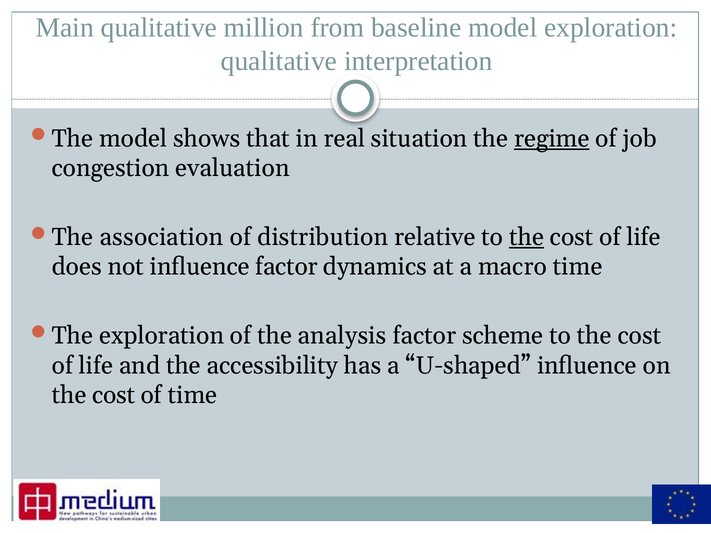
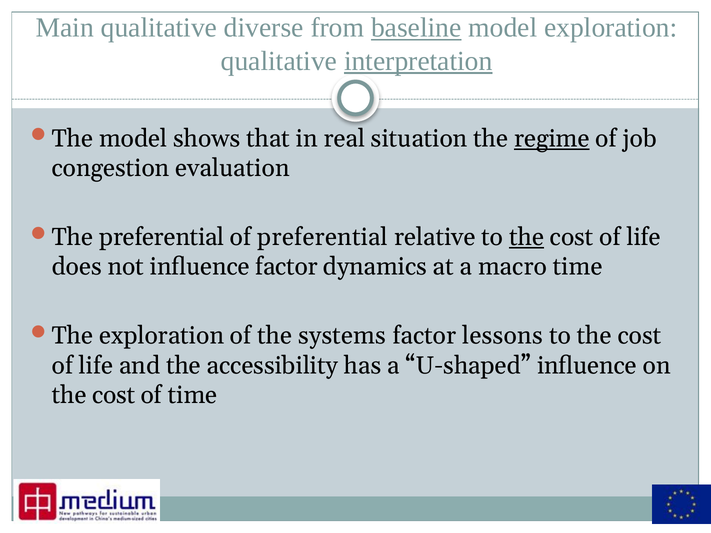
million: million -> diverse (264, 28)
baseline underline: none -> present (416, 28)
interpretation underline: none -> present (418, 61)
The association: association -> preferential (162, 237)
of distribution: distribution -> preferential (323, 237)
analysis: analysis -> systems (342, 336)
scheme: scheme -> lessons (503, 336)
